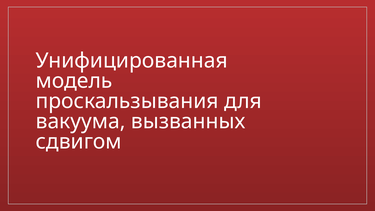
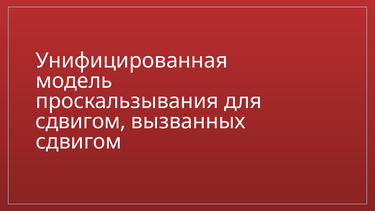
вакуума: вакуума -> сдвигом (81, 121)
